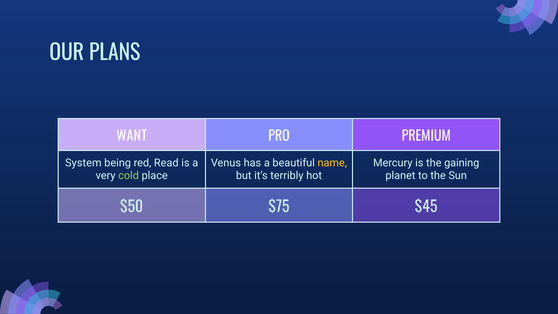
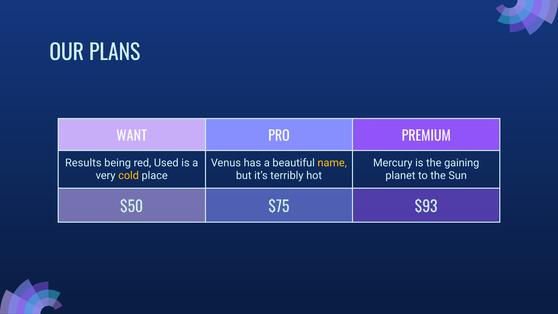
System: System -> Results (83, 163)
Read: Read -> Used (166, 163)
cold colour: light green -> yellow (129, 176)
$45: $45 -> $93 (426, 207)
